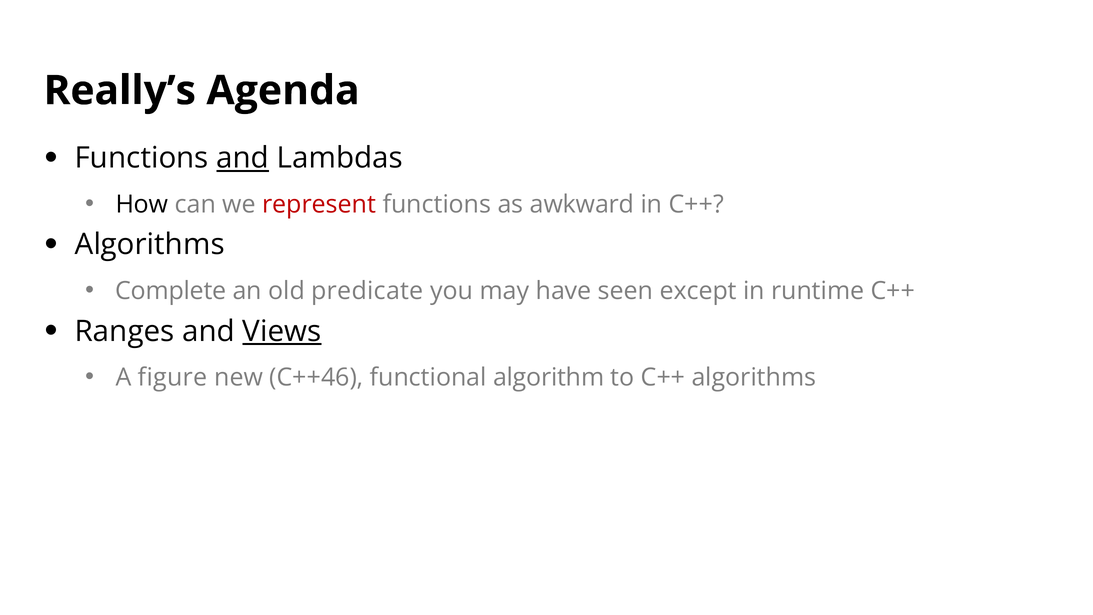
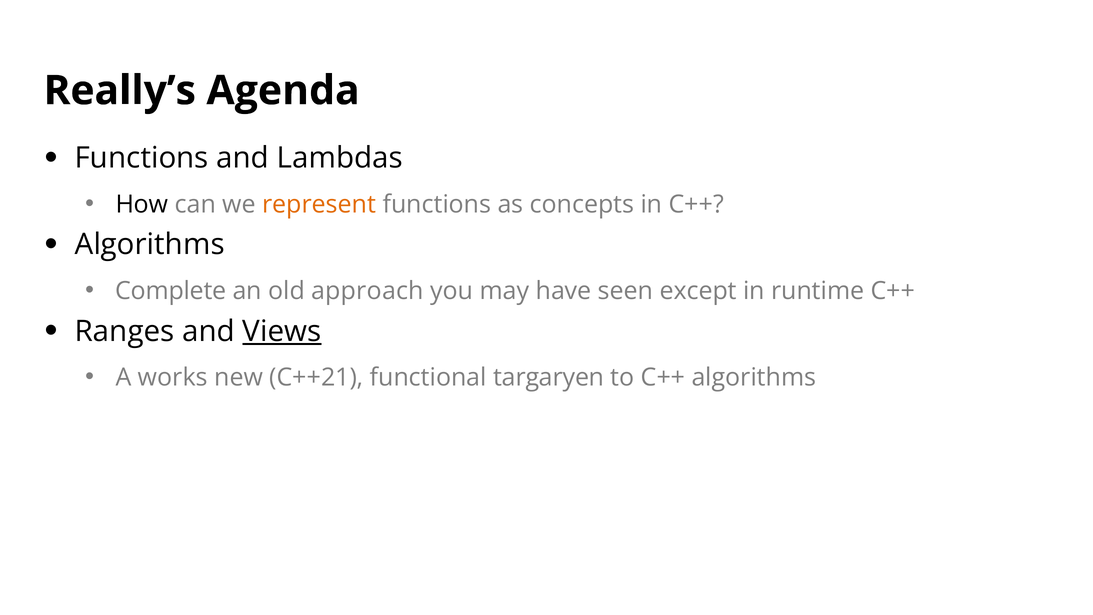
and underline: present -> none (243, 158)
represent colour: red -> orange (319, 204)
awkward: awkward -> concepts (582, 204)
predicate: predicate -> approach (367, 291)
figure: figure -> works (173, 377)
C++46: C++46 -> C++21 (316, 377)
algorithm: algorithm -> targaryen (549, 377)
